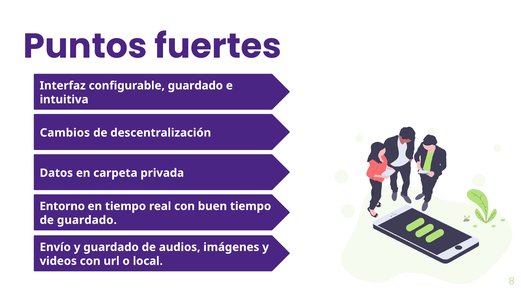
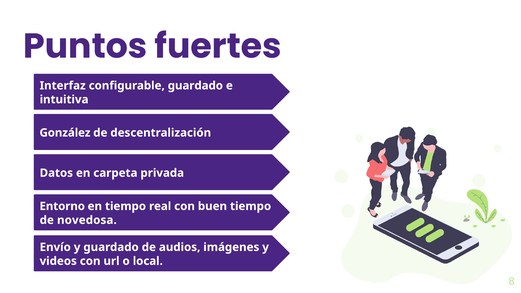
Cambios: Cambios -> González (65, 133)
de guardado: guardado -> novedosa (87, 220)
